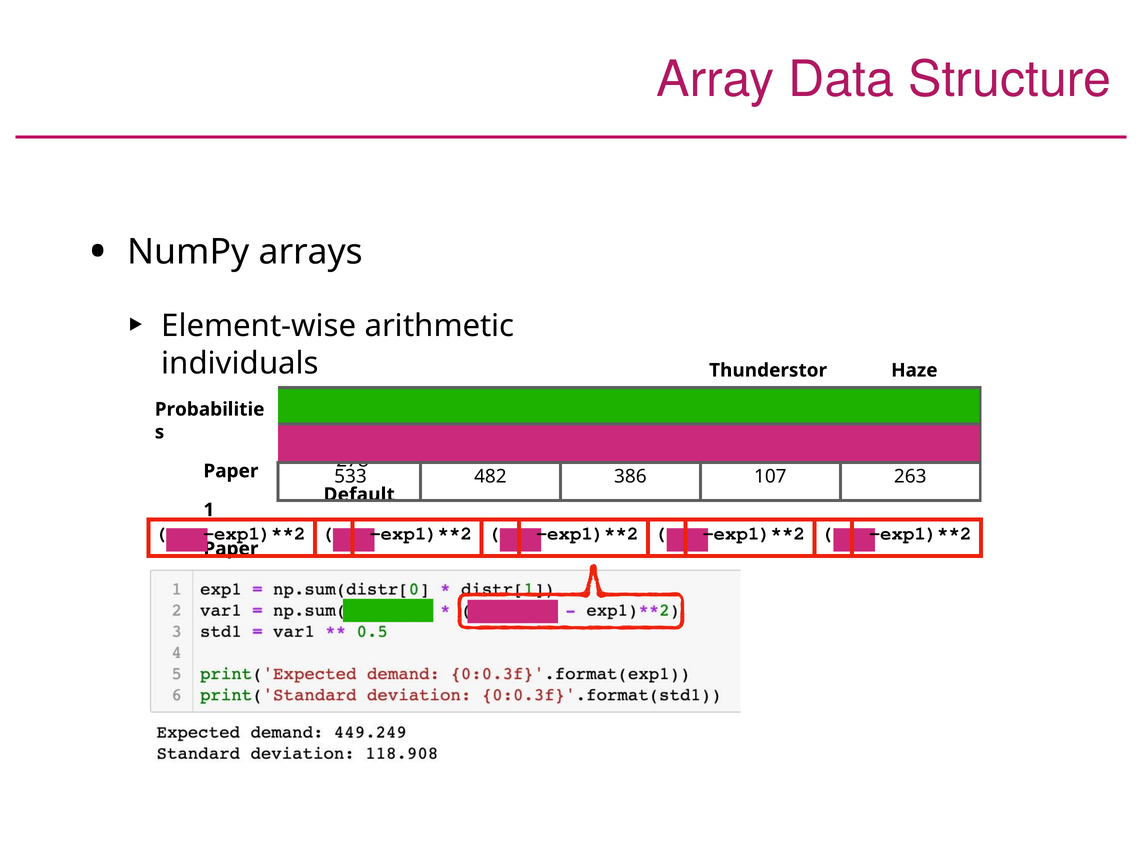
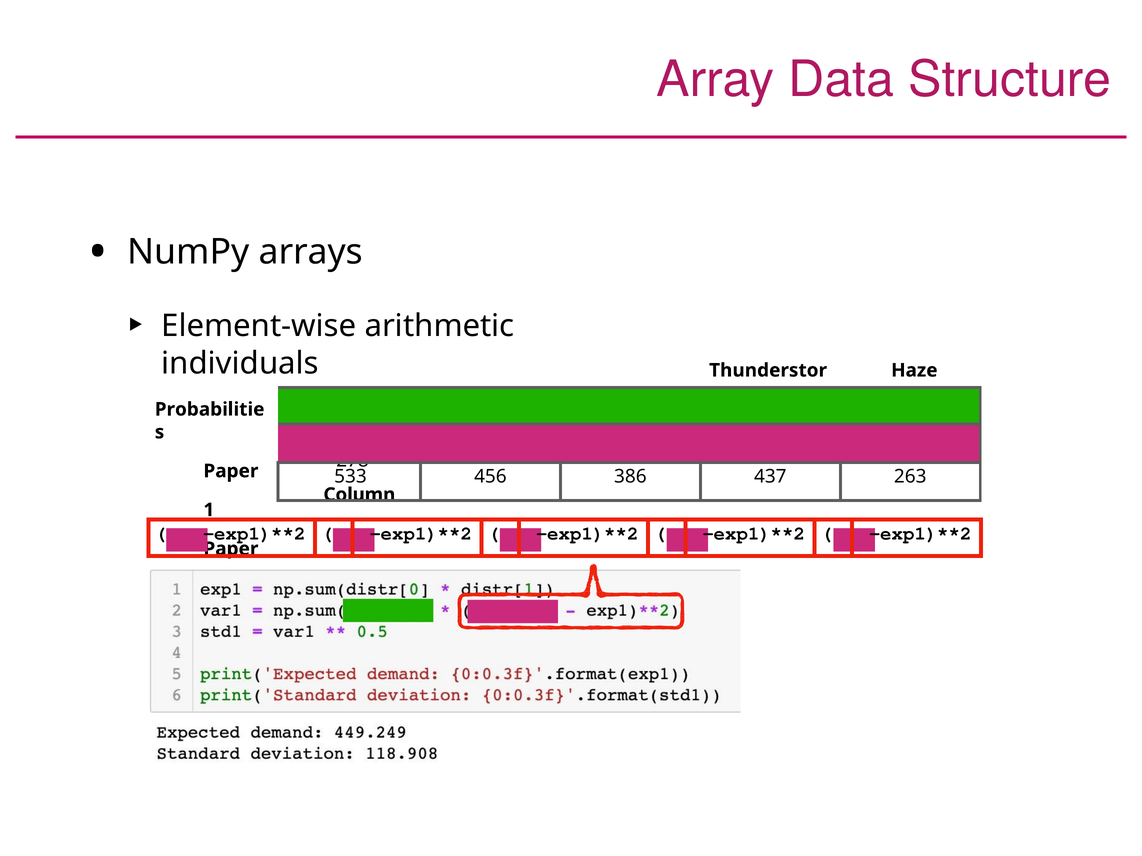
482: 482 -> 456 (490, 477)
107: 107 -> 437 (770, 477)
Default: Default -> Column (359, 495)
